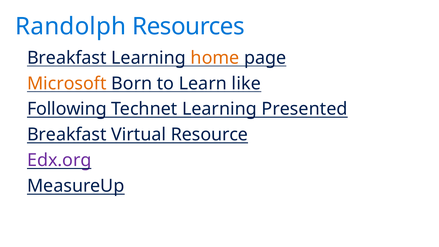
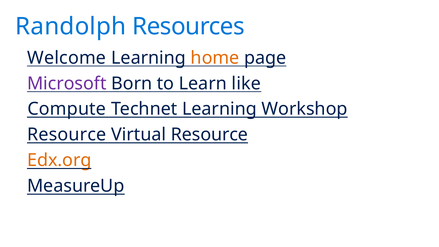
Breakfast: Breakfast -> Welcome (67, 58)
Microsoft colour: orange -> purple (67, 83)
Following: Following -> Compute (67, 109)
Presented: Presented -> Workshop (305, 109)
Breakfast: Breakfast -> Resource (67, 135)
Edx.org colour: purple -> orange (59, 160)
